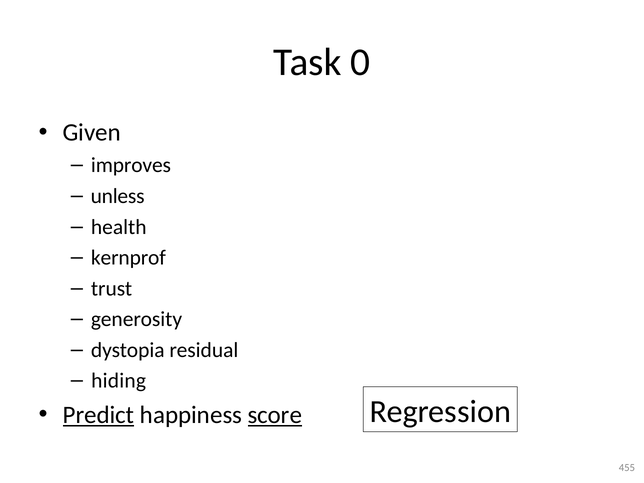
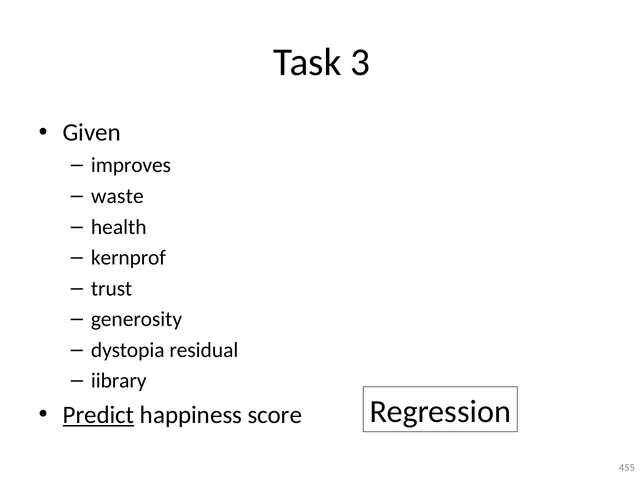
0: 0 -> 3 (360, 62)
unless: unless -> waste (117, 196)
hiding: hiding -> iibrary (119, 381)
score underline: present -> none (275, 415)
